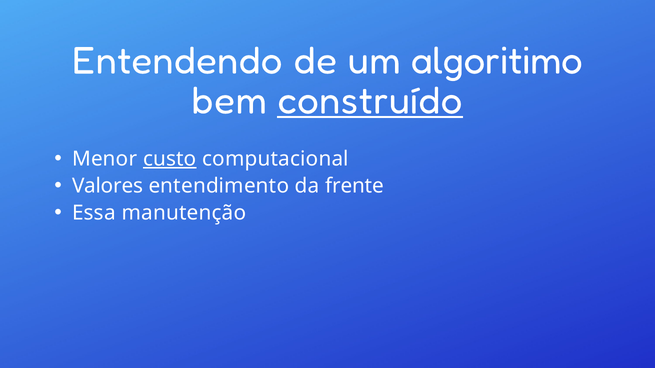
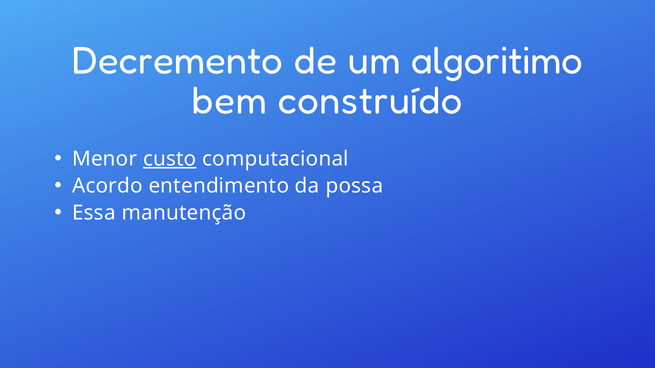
Entendendo: Entendendo -> Decremento (177, 61)
construído underline: present -> none (370, 101)
Valores: Valores -> Acordo (107, 186)
frente: frente -> possa (354, 186)
